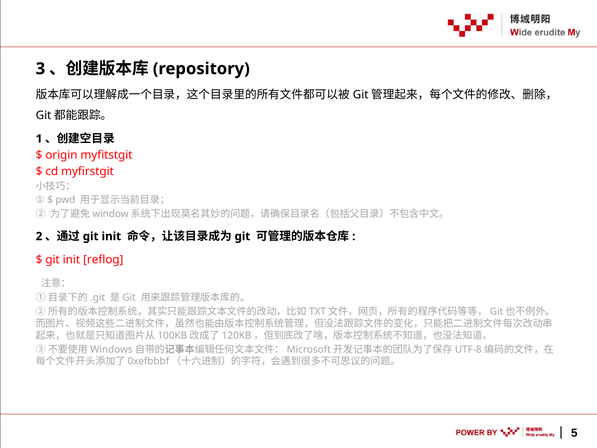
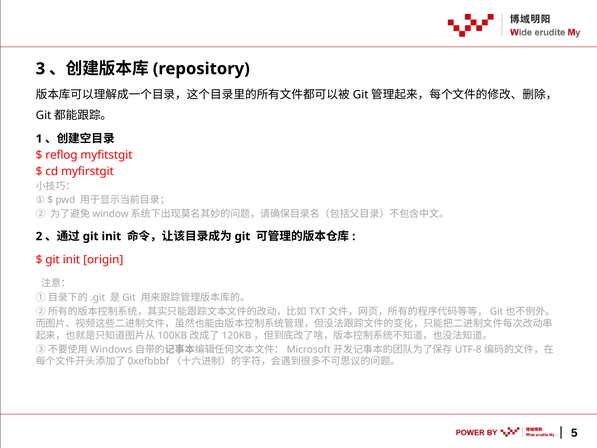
origin: origin -> reflog (61, 155)
reflog: reflog -> origin (103, 259)
